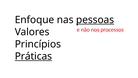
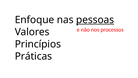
Práticas underline: present -> none (33, 56)
